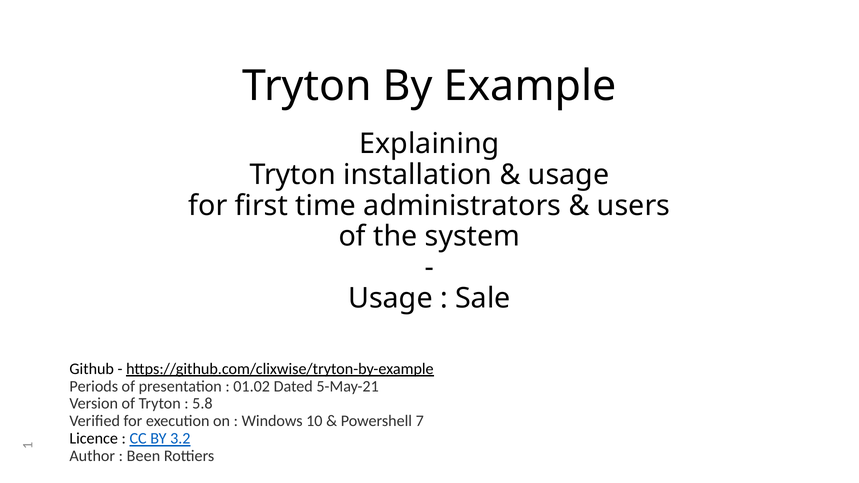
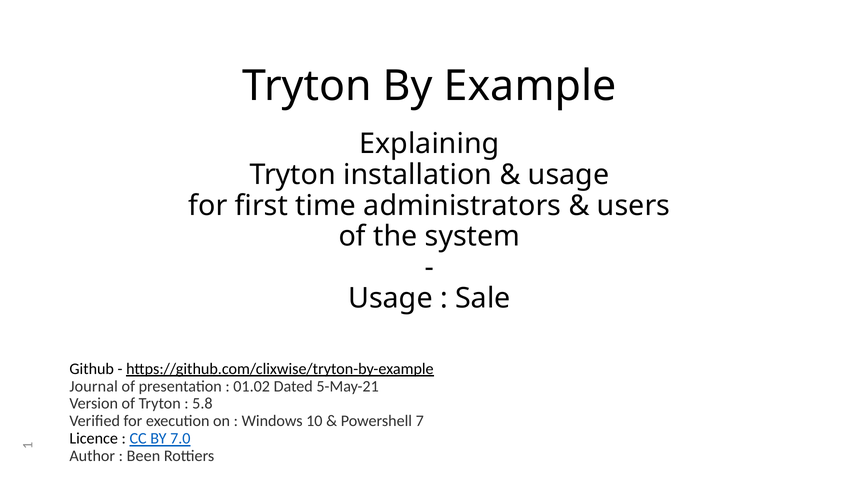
Periods: Periods -> Journal (94, 386)
3.2: 3.2 -> 7.0 (180, 439)
